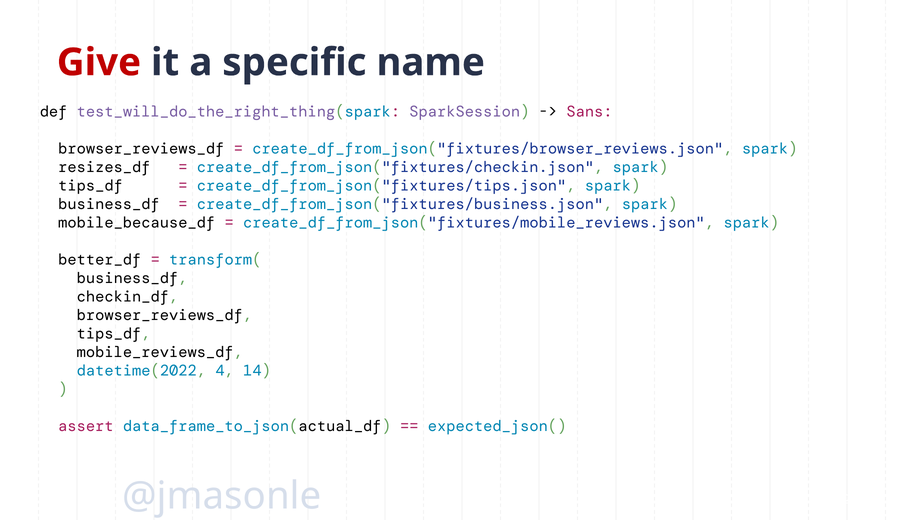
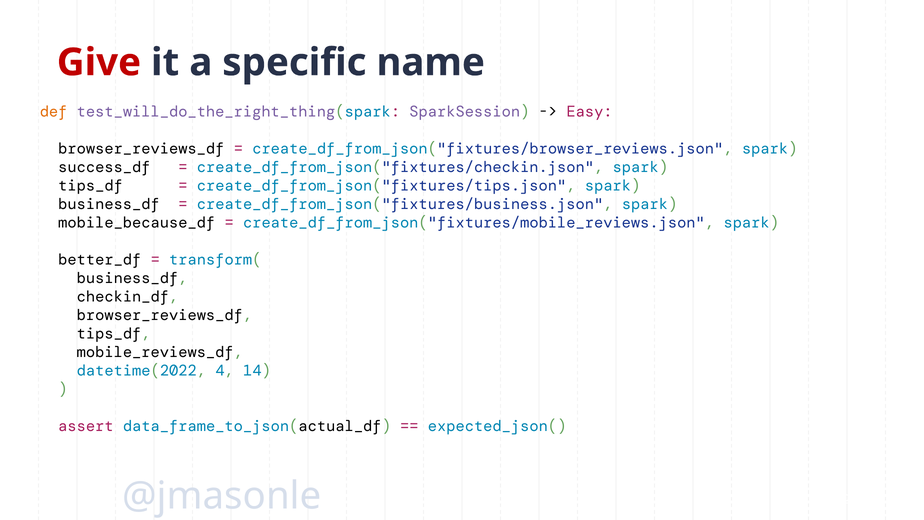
def colour: black -> orange (54, 112)
Sans: Sans -> Easy (590, 112)
resizes_df: resizes_df -> success_df (104, 167)
